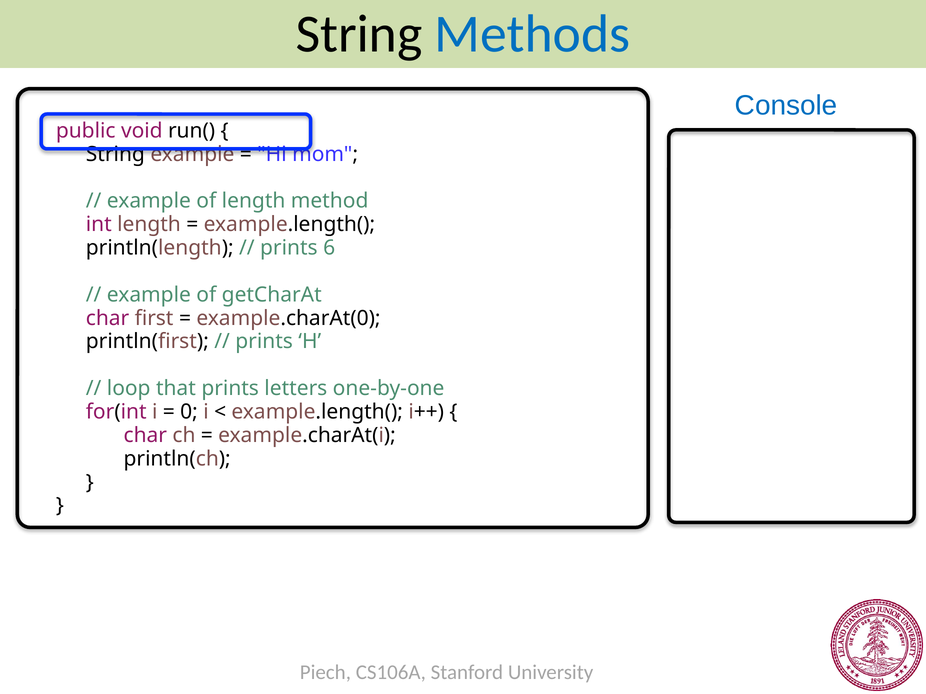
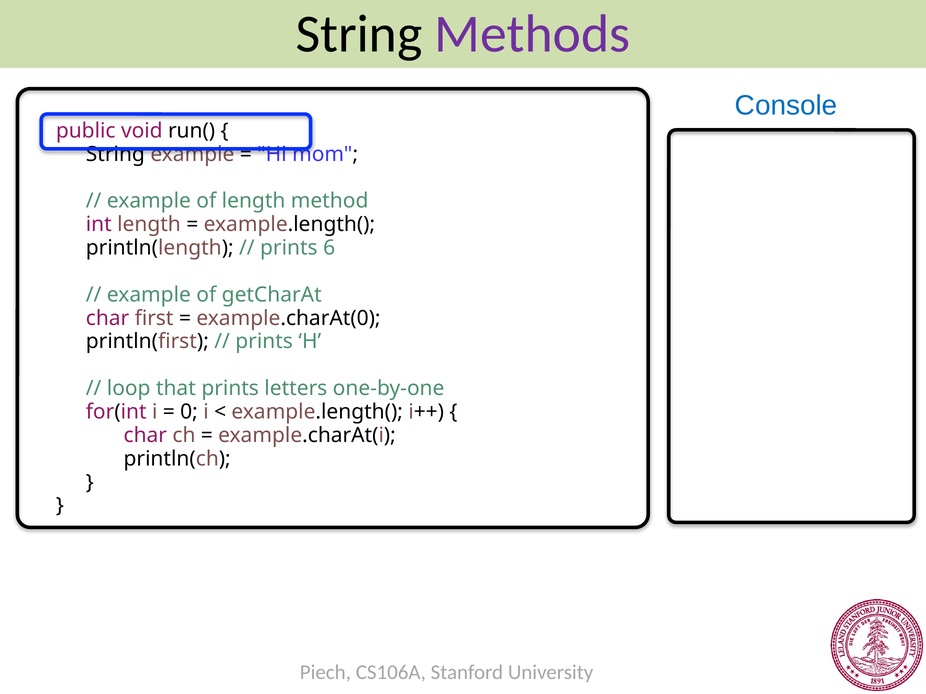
Methods colour: blue -> purple (532, 34)
